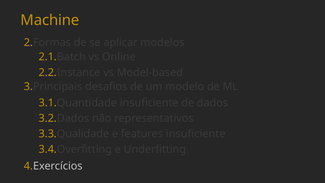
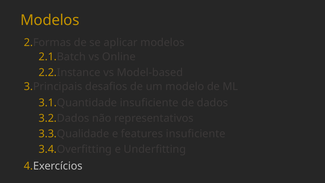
Machine: Machine -> Modelos (50, 20)
